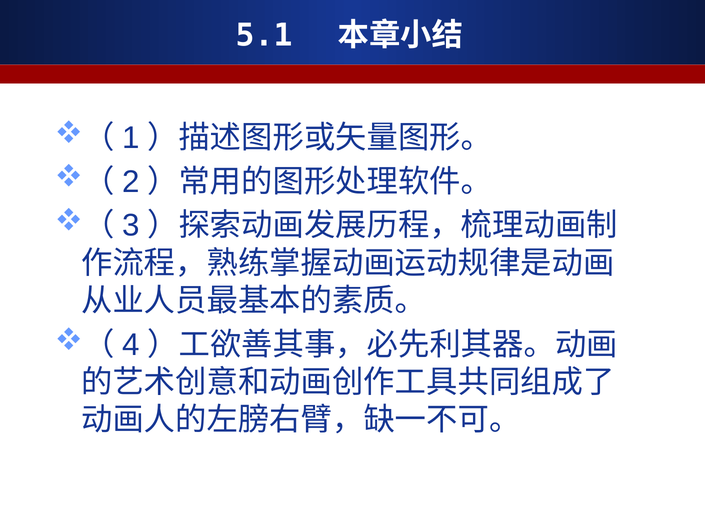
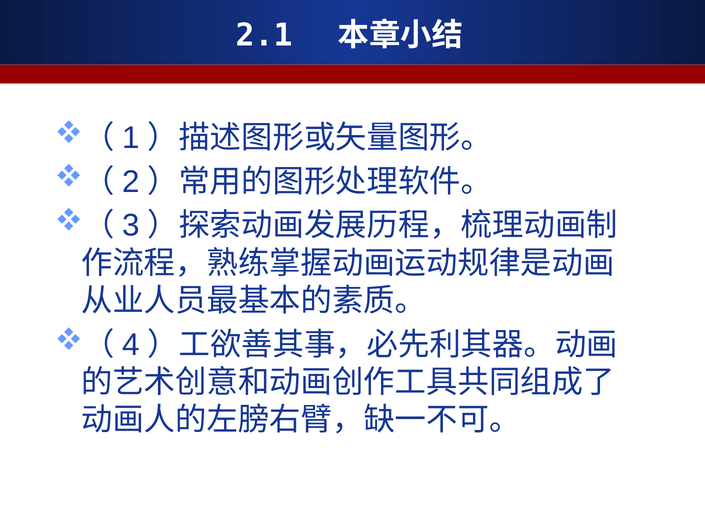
5.1: 5.1 -> 2.1 (264, 36)
